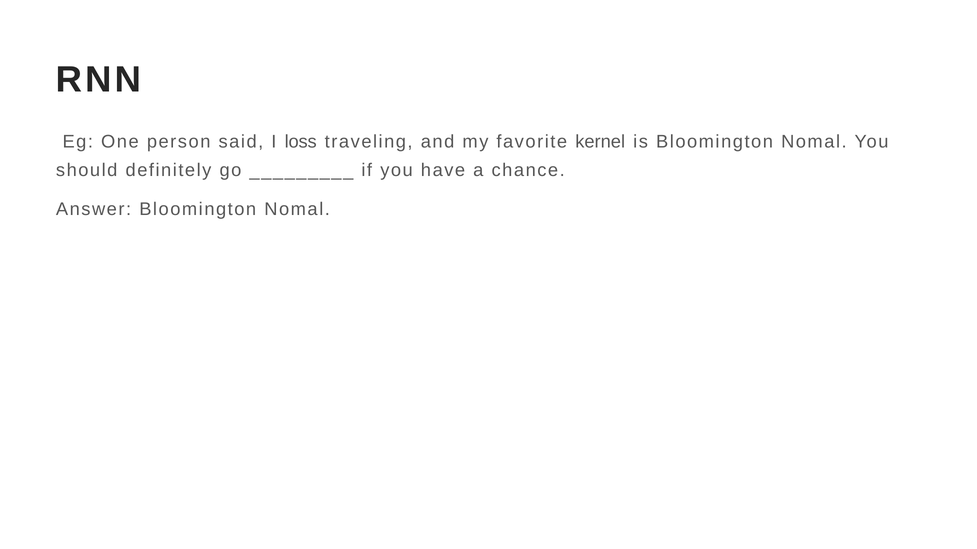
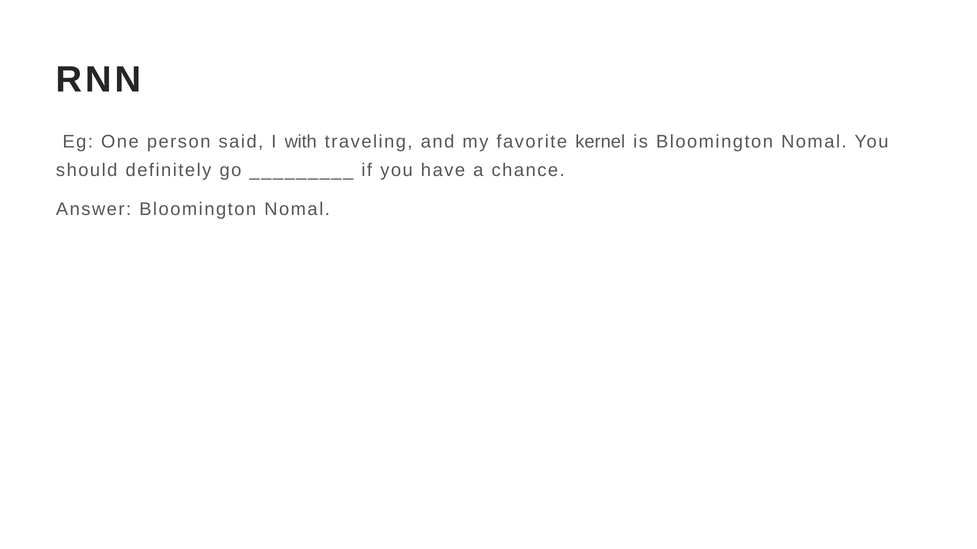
loss: loss -> with (301, 142)
